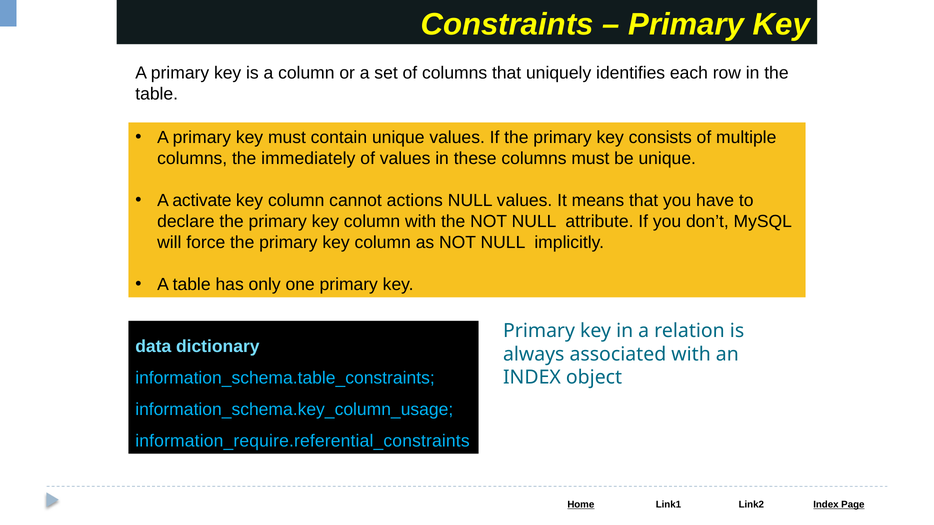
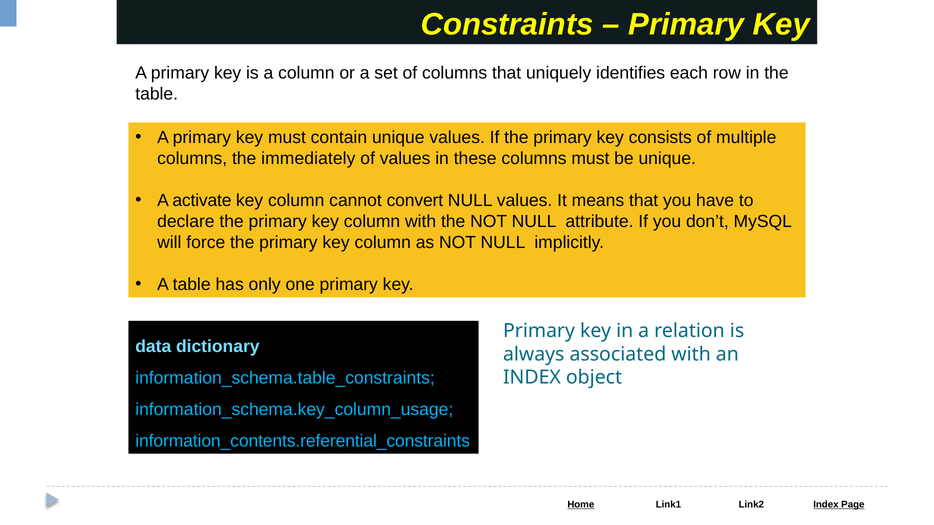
actions: actions -> convert (415, 201)
information_require.referential_constraints: information_require.referential_constraints -> information_contents.referential_constraints (303, 441)
